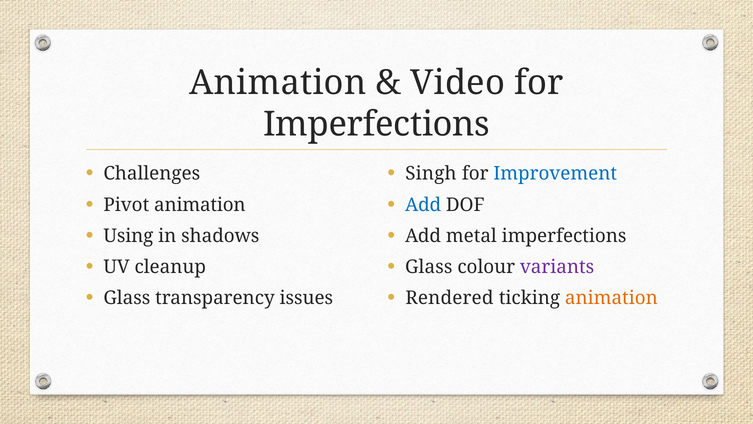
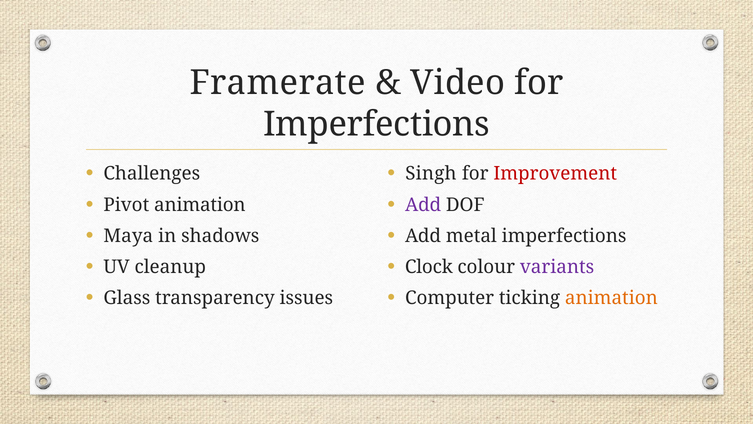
Animation: Animation -> Framerate (278, 83)
Improvement colour: blue -> red (555, 174)
Add colour: blue -> purple (423, 205)
Using: Using -> Maya (128, 236)
Glass: Glass -> Clock (429, 267)
Rendered: Rendered -> Computer (450, 298)
